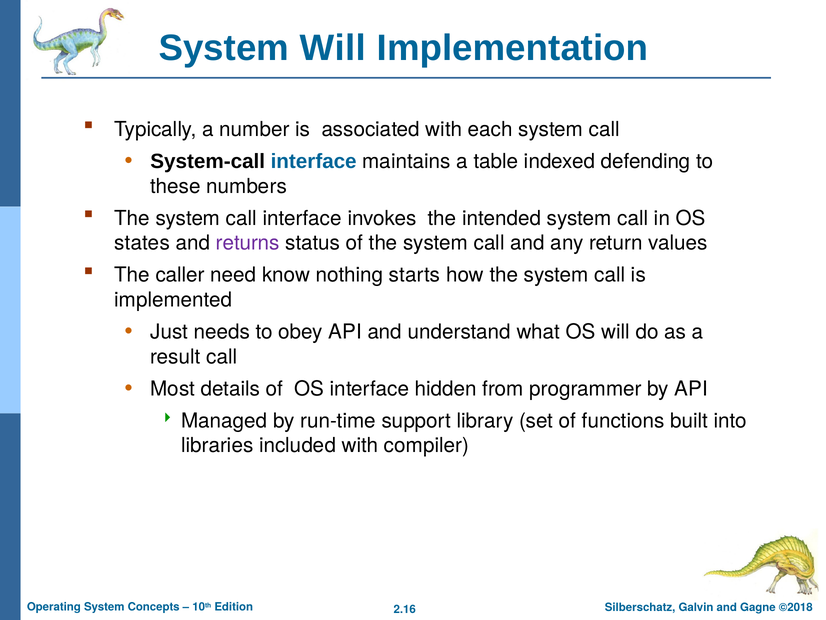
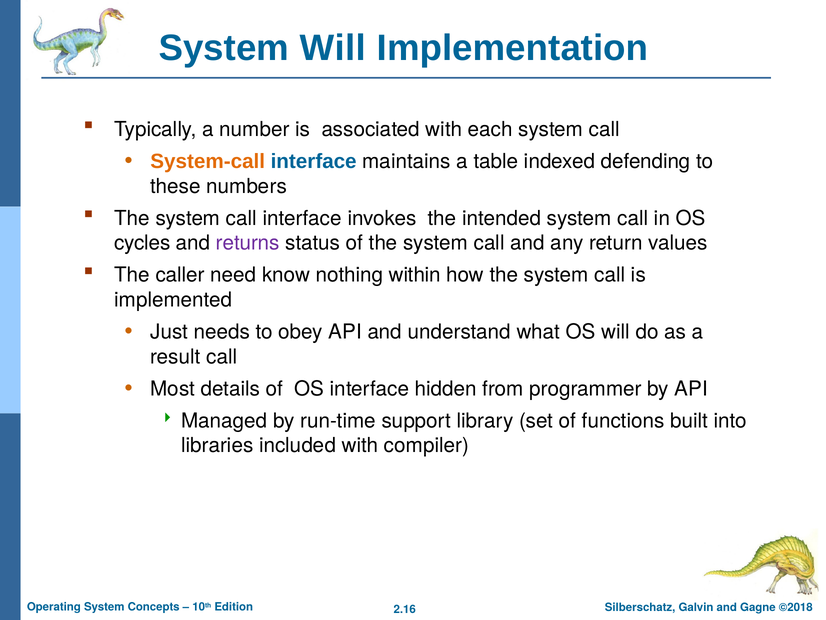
System-call colour: black -> orange (208, 161)
states: states -> cycles (142, 243)
starts: starts -> within (415, 275)
